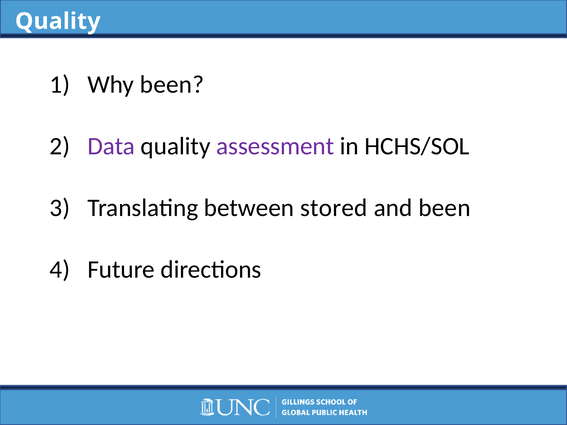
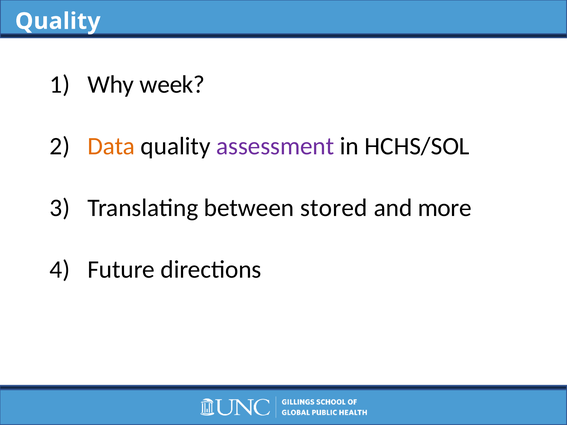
Why been: been -> week (172, 84)
Data colour: purple -> orange (111, 146)
and been: been -> more (445, 208)
